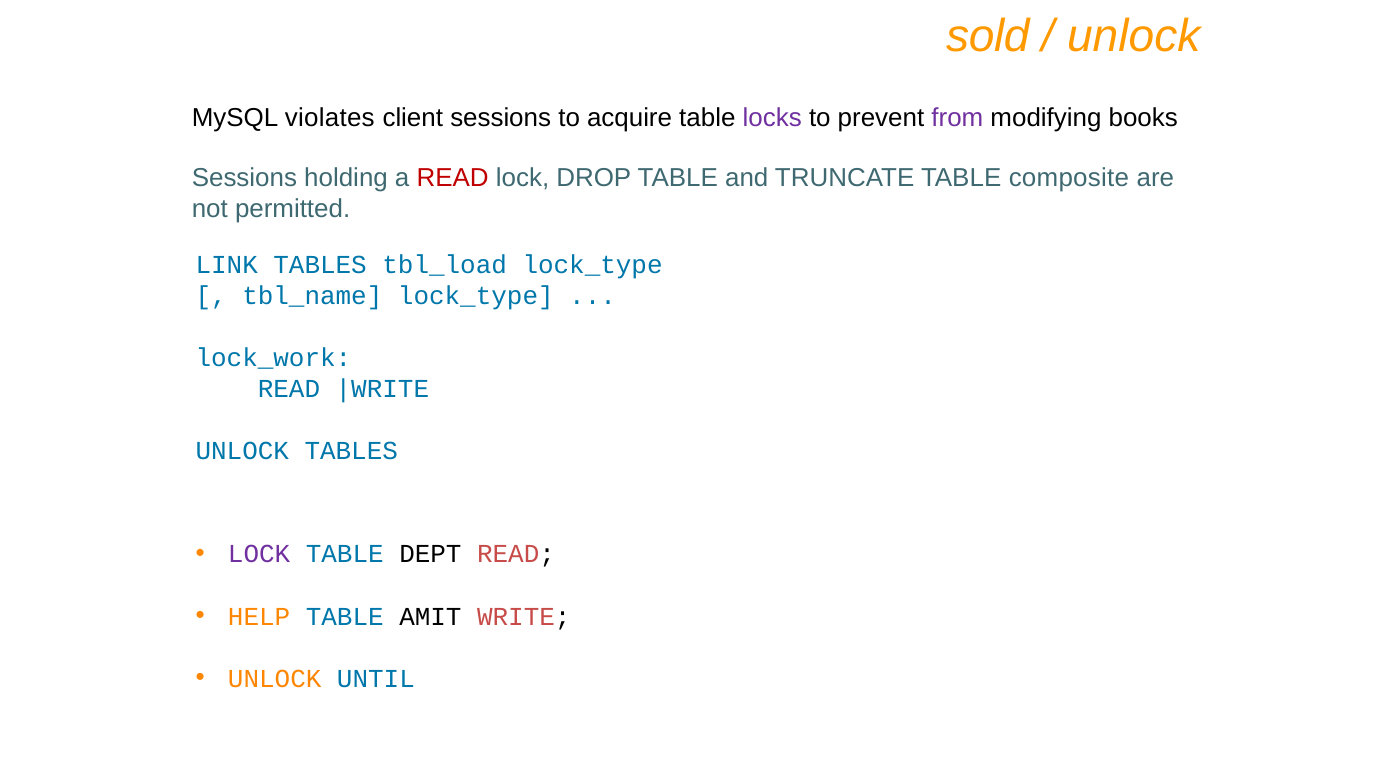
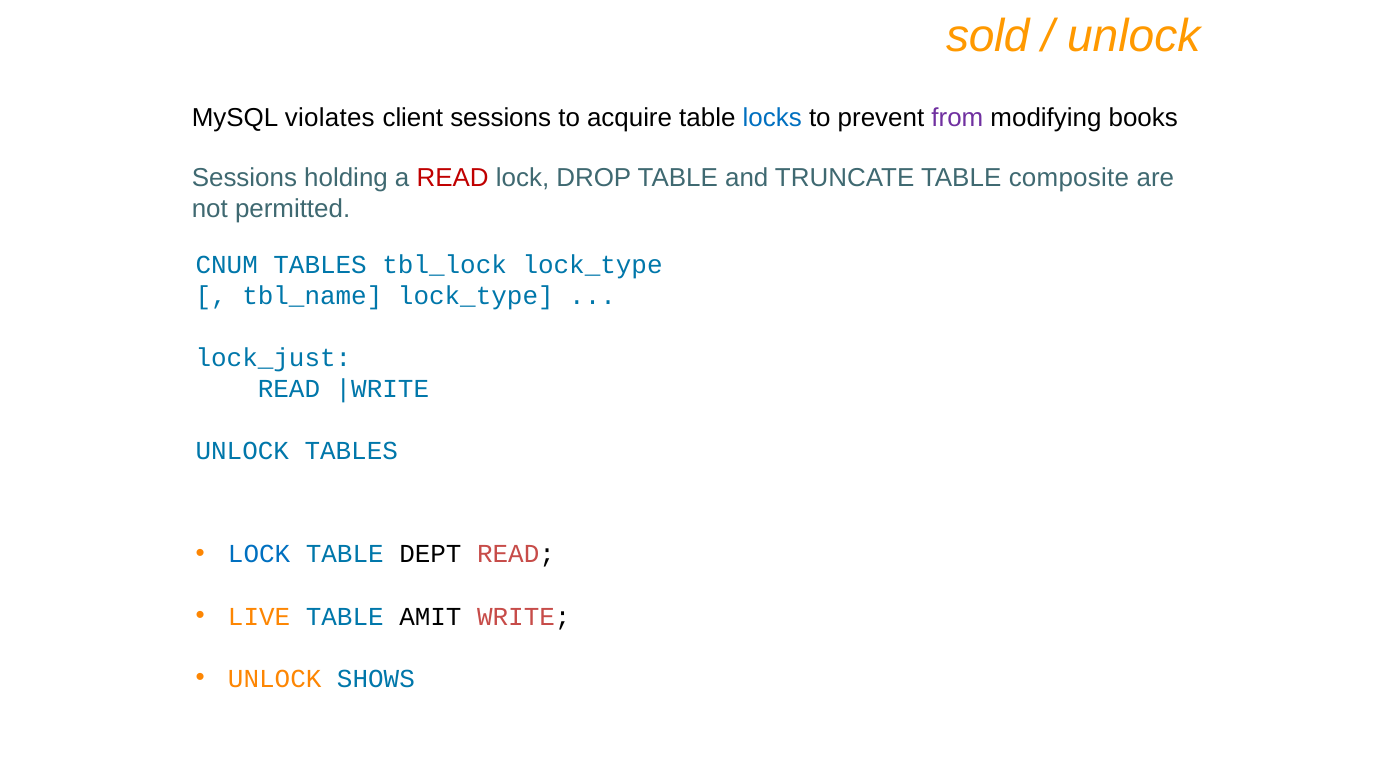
locks colour: purple -> blue (772, 118)
LINK: LINK -> CNUM (227, 265)
tbl_load: tbl_load -> tbl_lock (445, 265)
lock_work: lock_work -> lock_just (273, 358)
LOCK colour: purple -> blue (259, 555)
HELP: HELP -> LIVE (259, 617)
UNTIL: UNTIL -> SHOWS (376, 679)
